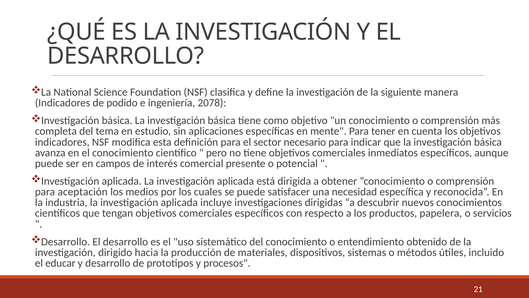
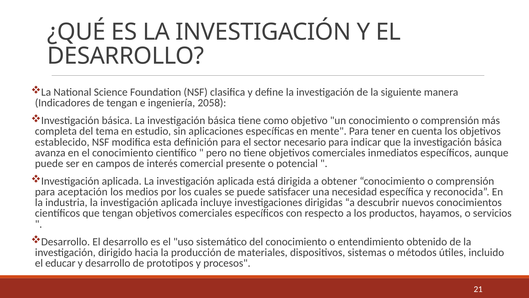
de podido: podido -> tengan (122, 103)
2078: 2078 -> 2058 (212, 103)
indicadores: indicadores -> establecido (62, 142)
papelera: papelera -> hayamos (441, 213)
